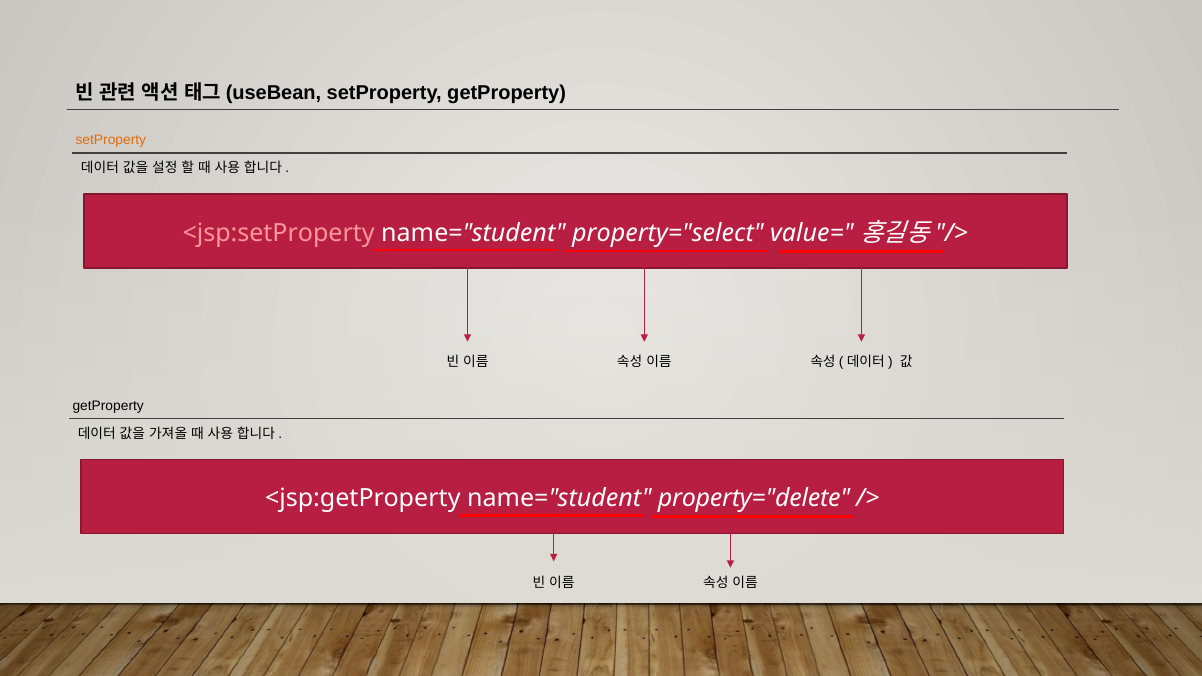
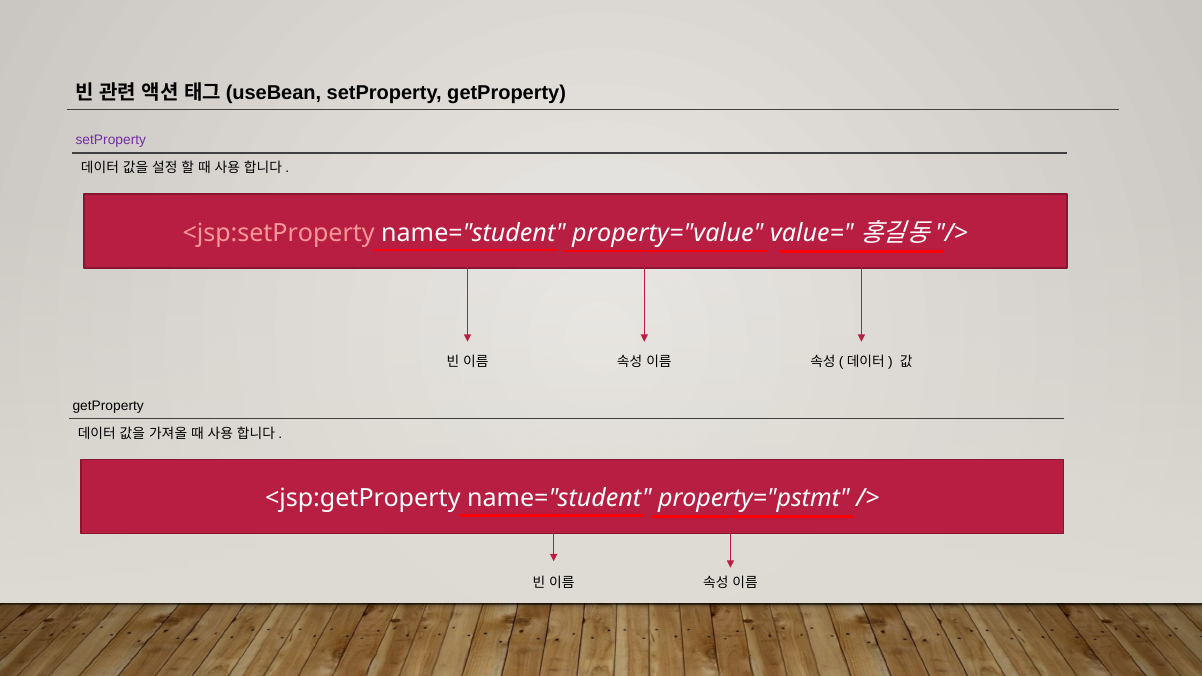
setProperty colour: orange -> purple (111, 140)
property="select: property="select -> property="value (668, 233)
property="delete: property="delete -> property="pstmt (754, 498)
